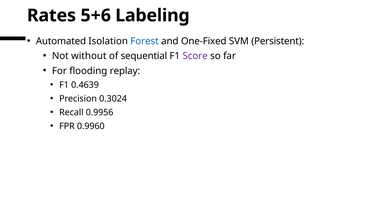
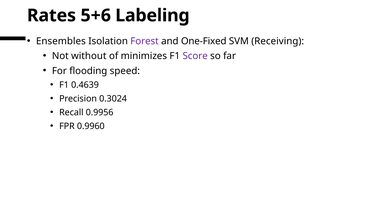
Automated: Automated -> Ensembles (61, 41)
Forest colour: blue -> purple (145, 41)
Persistent: Persistent -> Receiving (278, 41)
sequential: sequential -> minimizes (144, 56)
replay: replay -> speed (125, 71)
